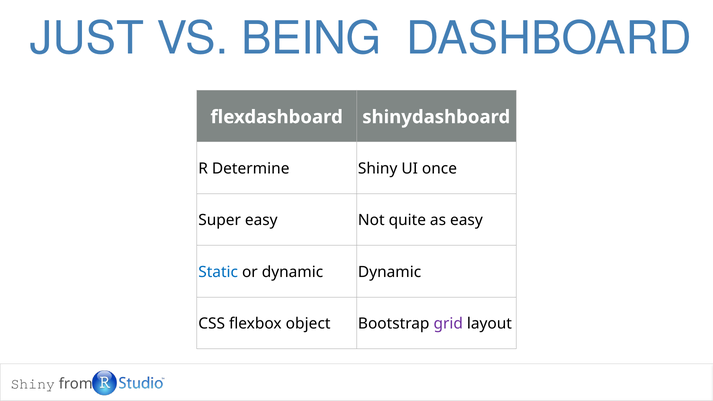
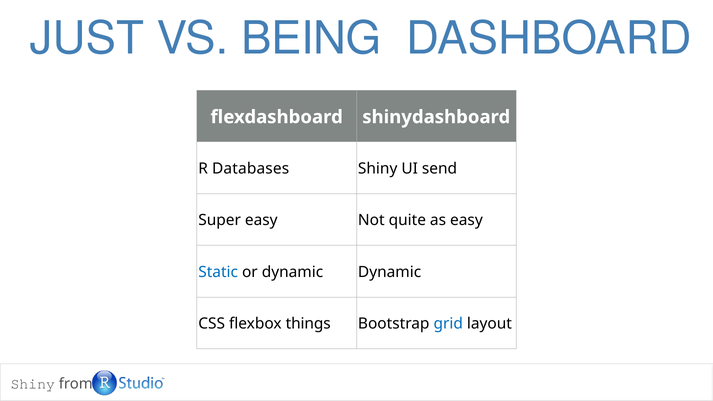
Determine: Determine -> Databases (251, 169)
once: once -> send (439, 169)
object: object -> things (308, 324)
grid colour: purple -> blue (448, 324)
